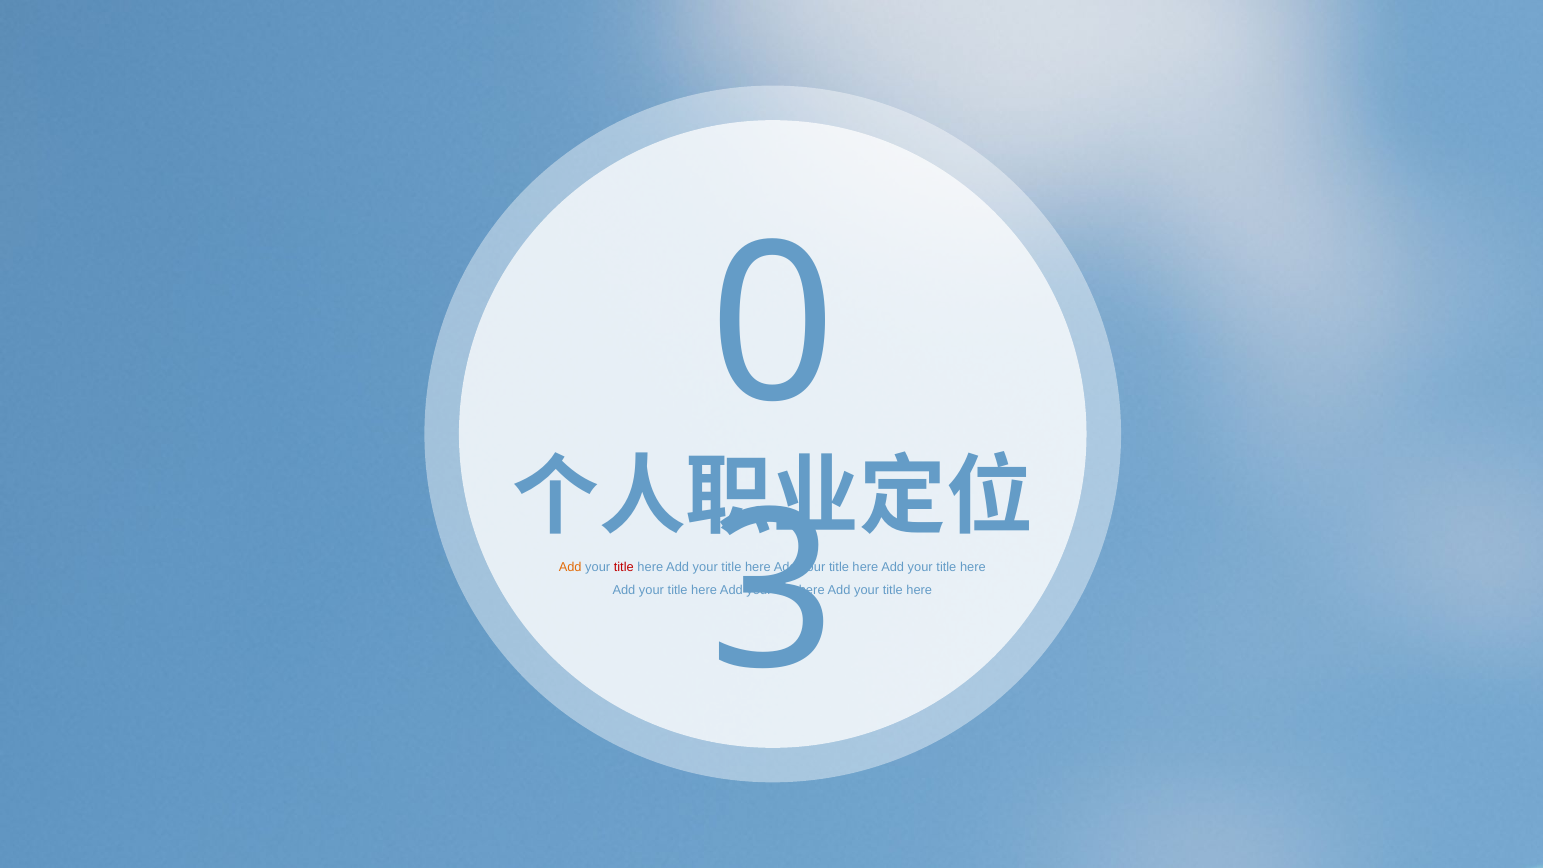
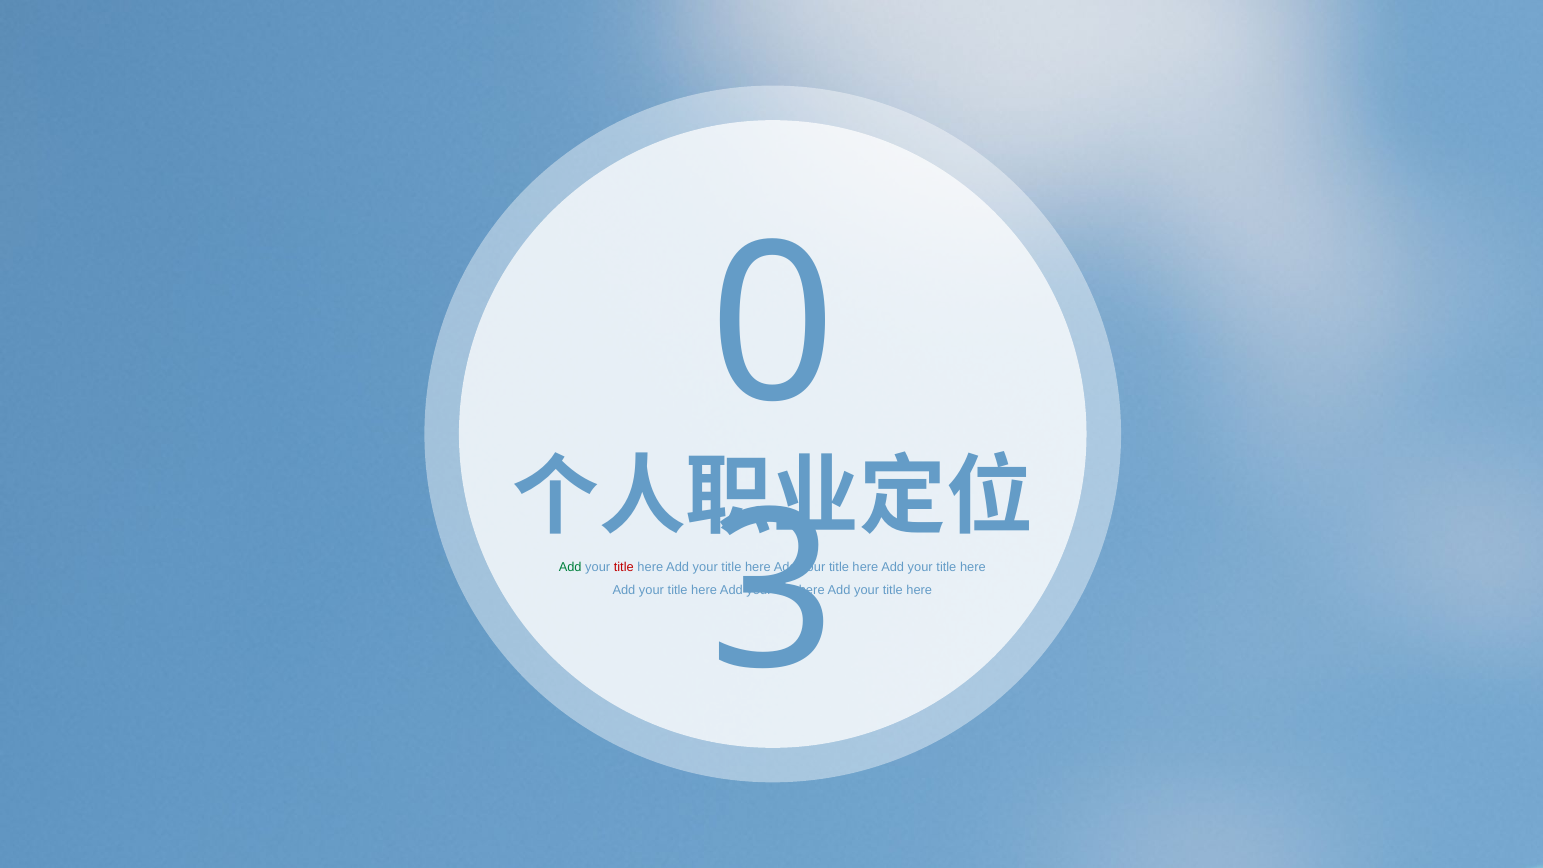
Add colour: orange -> green (570, 568)
